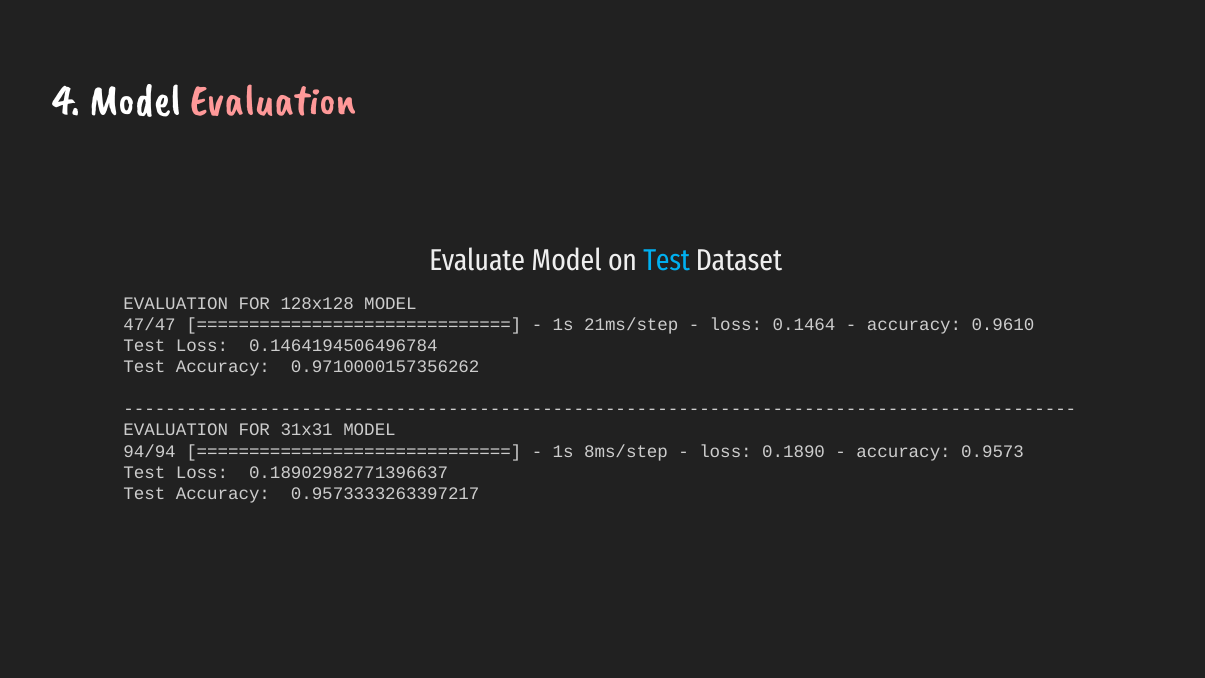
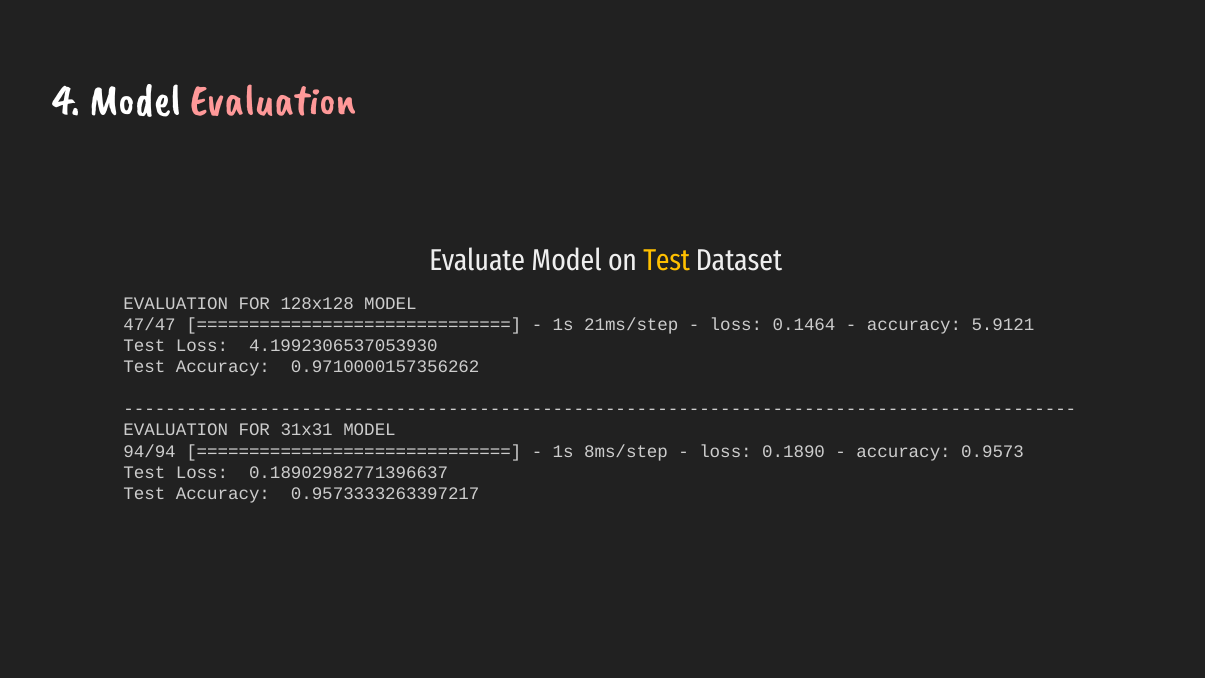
Test colour: light blue -> yellow (667, 261)
0.9610: 0.9610 -> 5.9121 (1003, 325)
0.1464194506496784: 0.1464194506496784 -> 4.1992306537053930 (343, 346)
